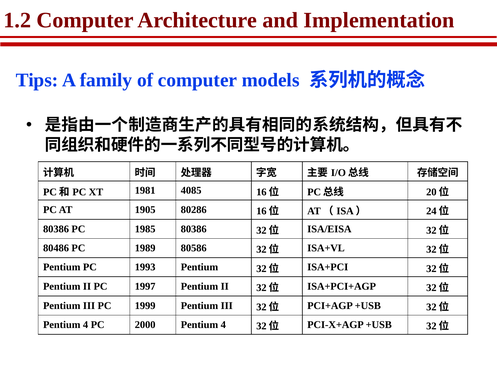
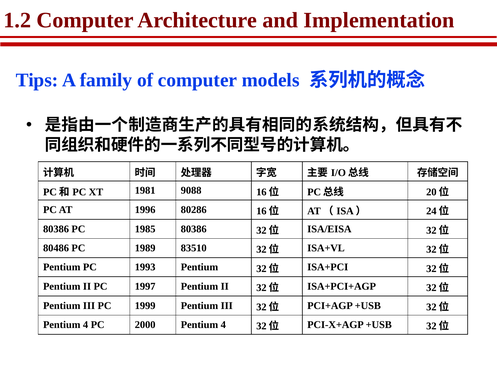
4085: 4085 -> 9088 (191, 191)
1905: 1905 -> 1996 (145, 210)
80586: 80586 -> 83510 (194, 249)
